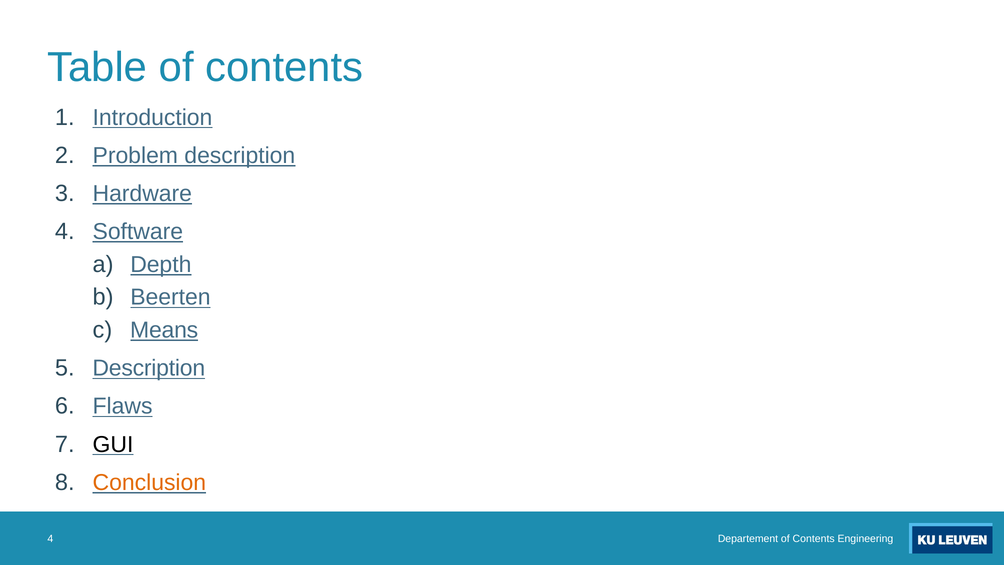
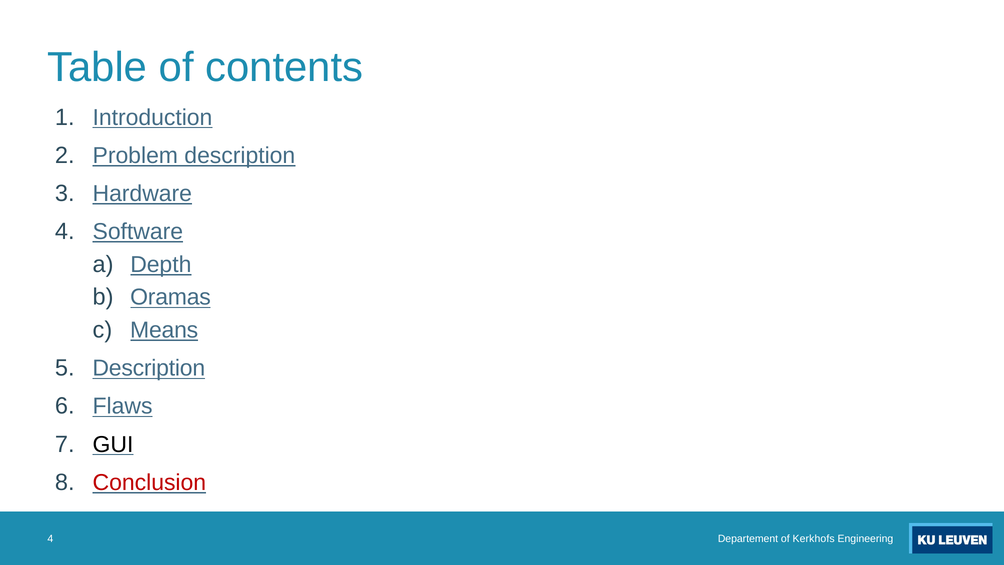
Beerten: Beerten -> Oramas (170, 297)
Conclusion colour: orange -> red (149, 482)
Departement of Contents: Contents -> Kerkhofs (814, 539)
